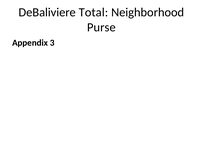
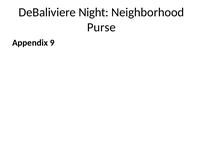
Total: Total -> Night (94, 12)
3: 3 -> 9 (52, 43)
